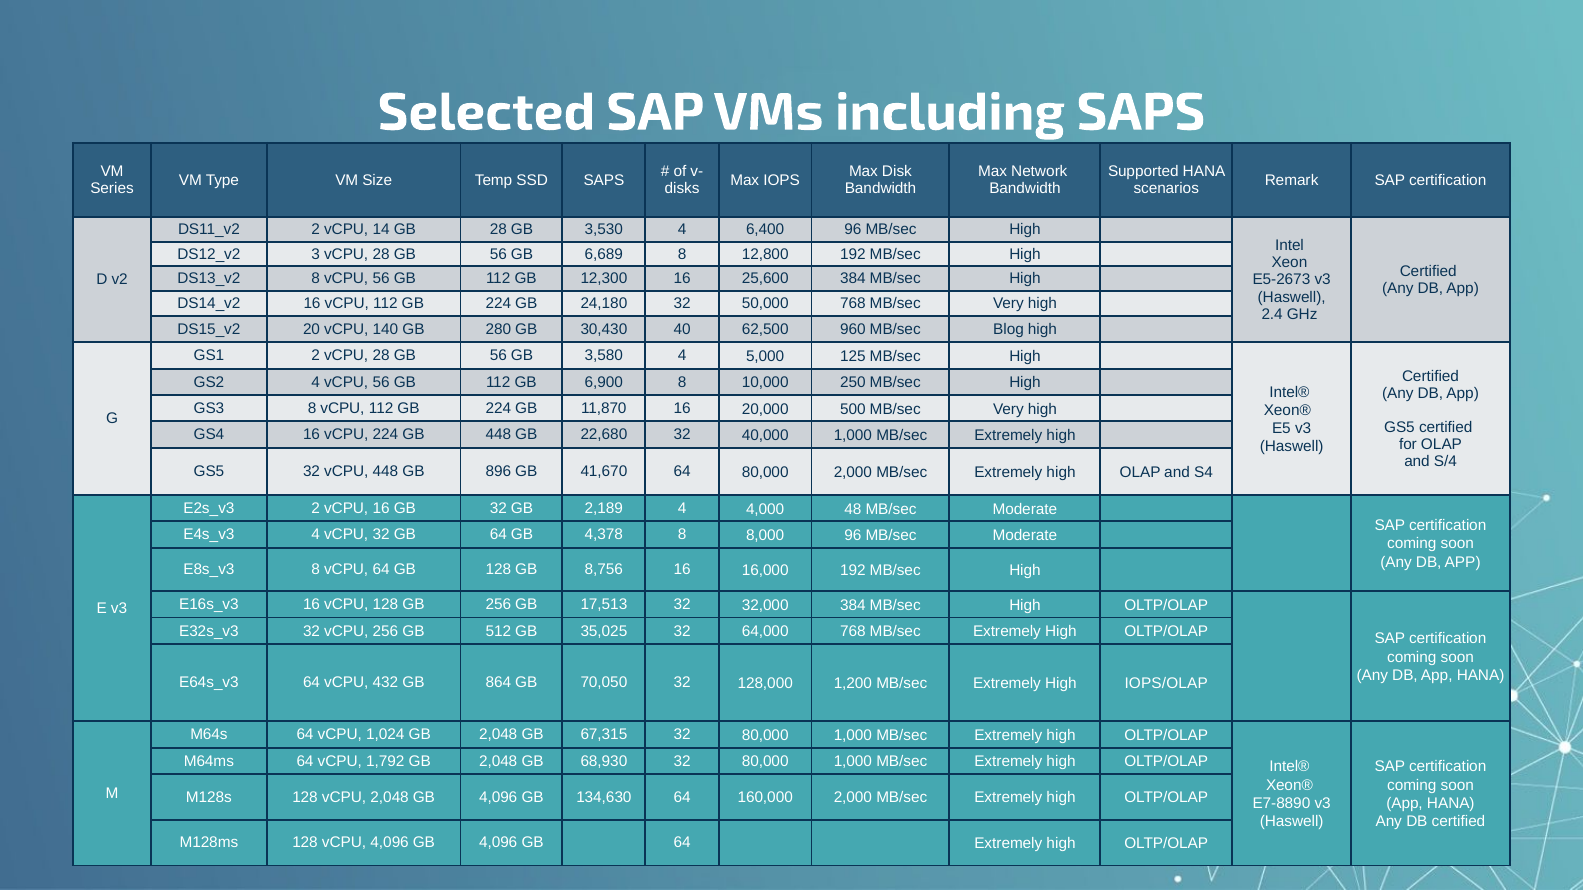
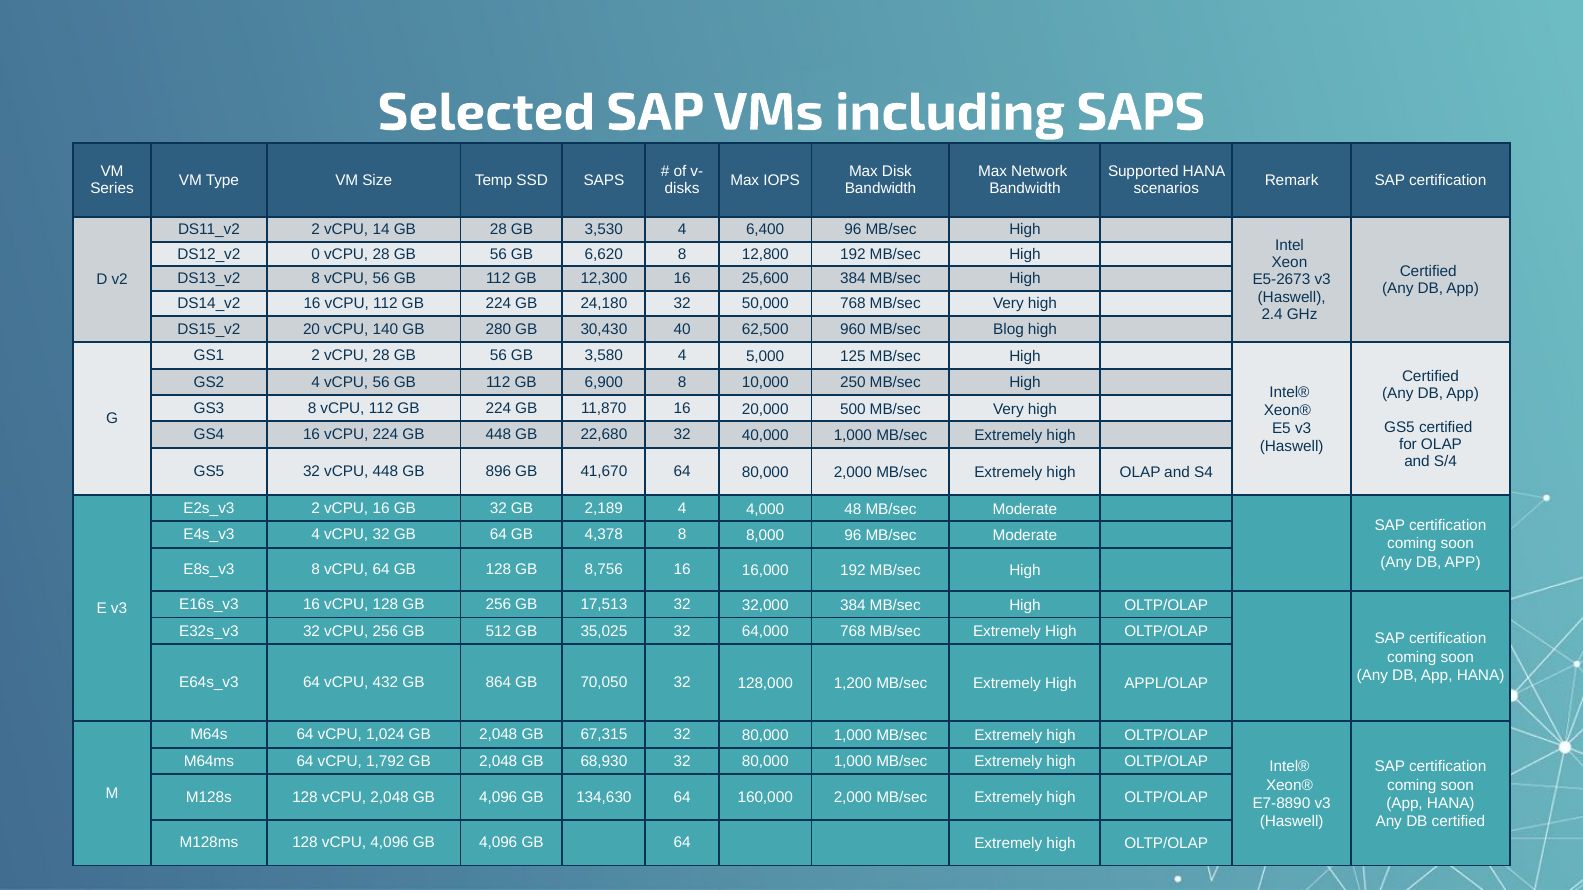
3: 3 -> 0 (316, 254)
6,689: 6,689 -> 6,620 (604, 254)
IOPS/OLAP: IOPS/OLAP -> APPL/OLAP (1166, 684)
